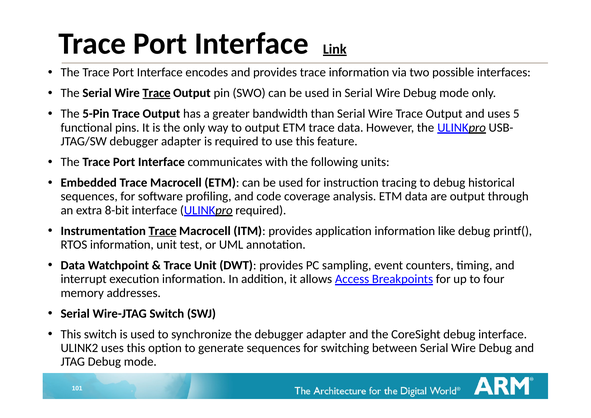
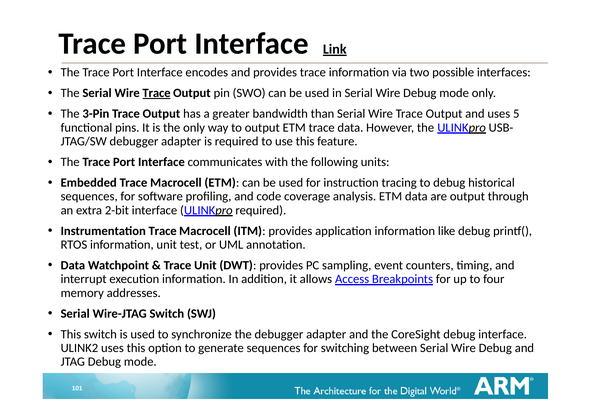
5-Pin: 5-Pin -> 3-Pin (96, 114)
8-bit: 8-bit -> 2-bit (117, 210)
Trace underline: present -> none (163, 231)
